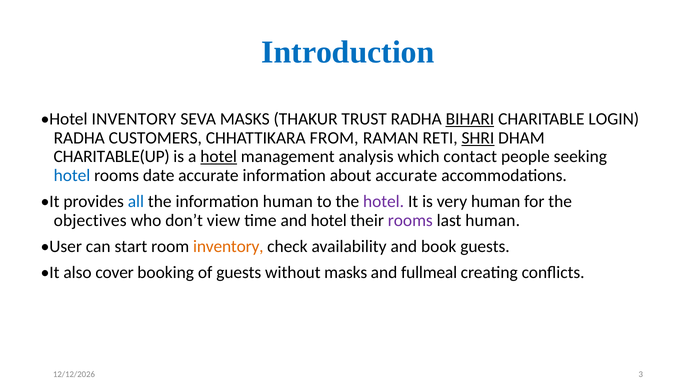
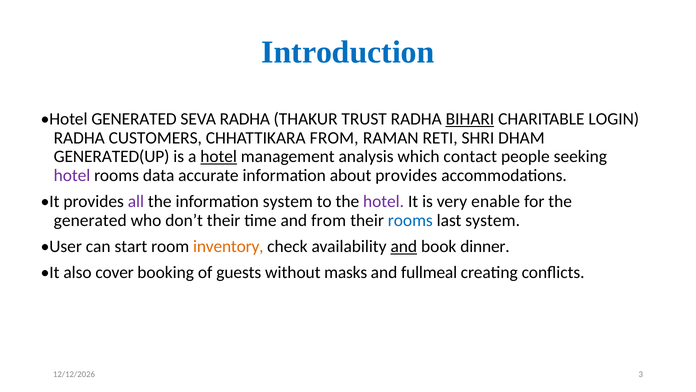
Hotel INVENTORY: INVENTORY -> GENERATED (134, 119)
SEVA MASKS: MASKS -> RADHA (245, 119)
SHRI underline: present -> none (478, 138)
CHARITABLE(UP: CHARITABLE(UP -> GENERATED(UP (112, 156)
hotel colour: blue -> purple (72, 175)
date: date -> data (159, 175)
about accurate: accurate -> provides (406, 175)
all colour: blue -> purple (136, 201)
information human: human -> system (288, 201)
very human: human -> enable (496, 201)
objectives: objectives -> generated (90, 220)
don’t view: view -> their (224, 220)
and hotel: hotel -> from (329, 220)
rooms colour: purple -> blue (410, 220)
last human: human -> system (493, 220)
and underline: none -> present (404, 246)
book guests: guests -> dinner (485, 246)
